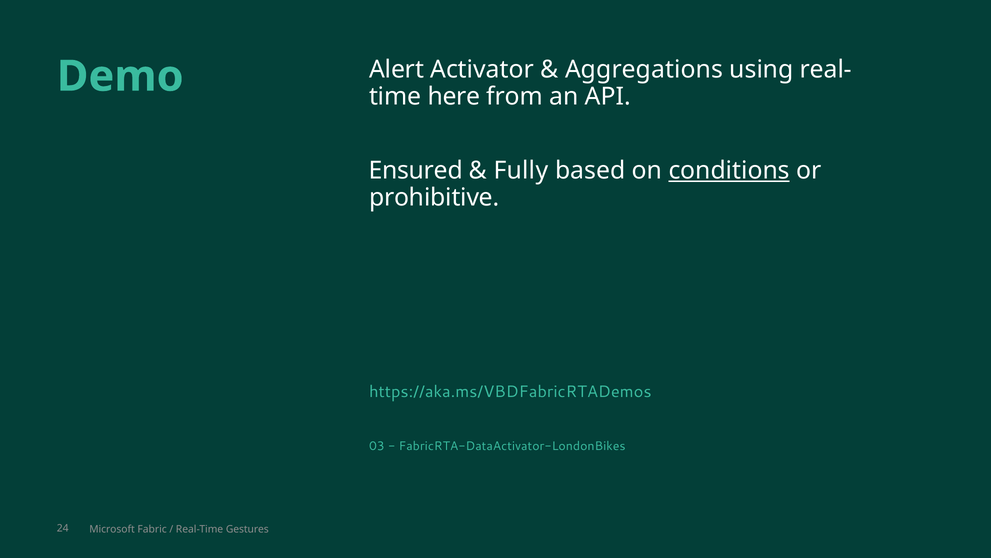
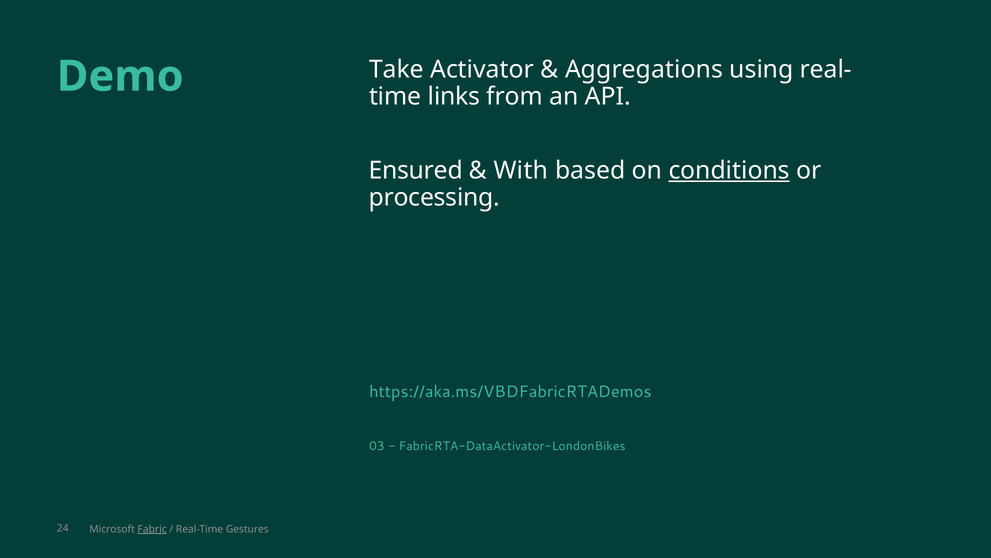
Alert: Alert -> Take (396, 70)
here: here -> links (454, 96)
Fully: Fully -> With (521, 170)
prohibitive: prohibitive -> processing (434, 197)
Fabric underline: none -> present (152, 529)
